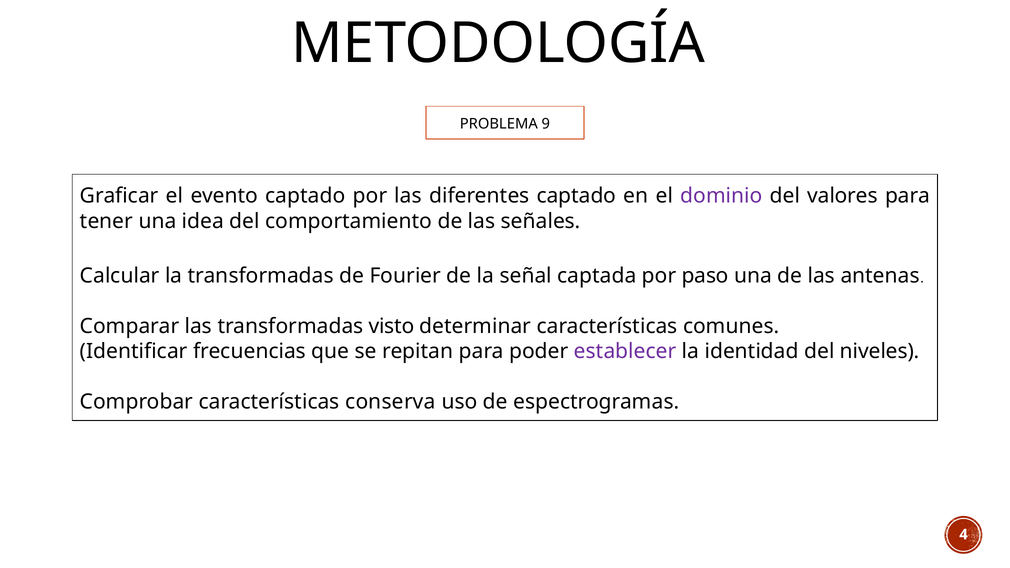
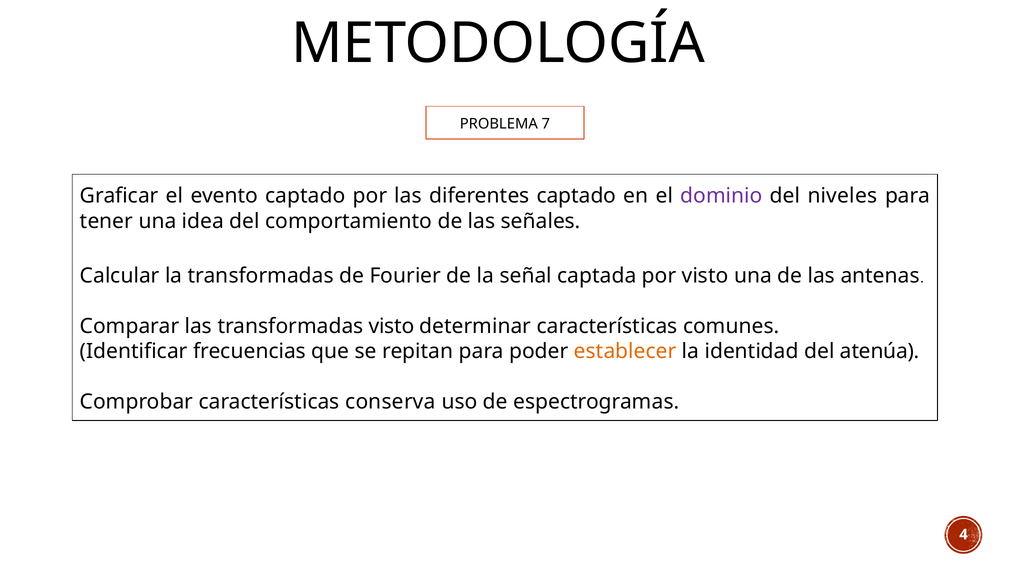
9: 9 -> 7 (546, 124)
valores: valores -> niveles (842, 196)
por paso: paso -> visto (705, 276)
establecer colour: purple -> orange (625, 351)
niveles: niveles -> atenúa (880, 351)
